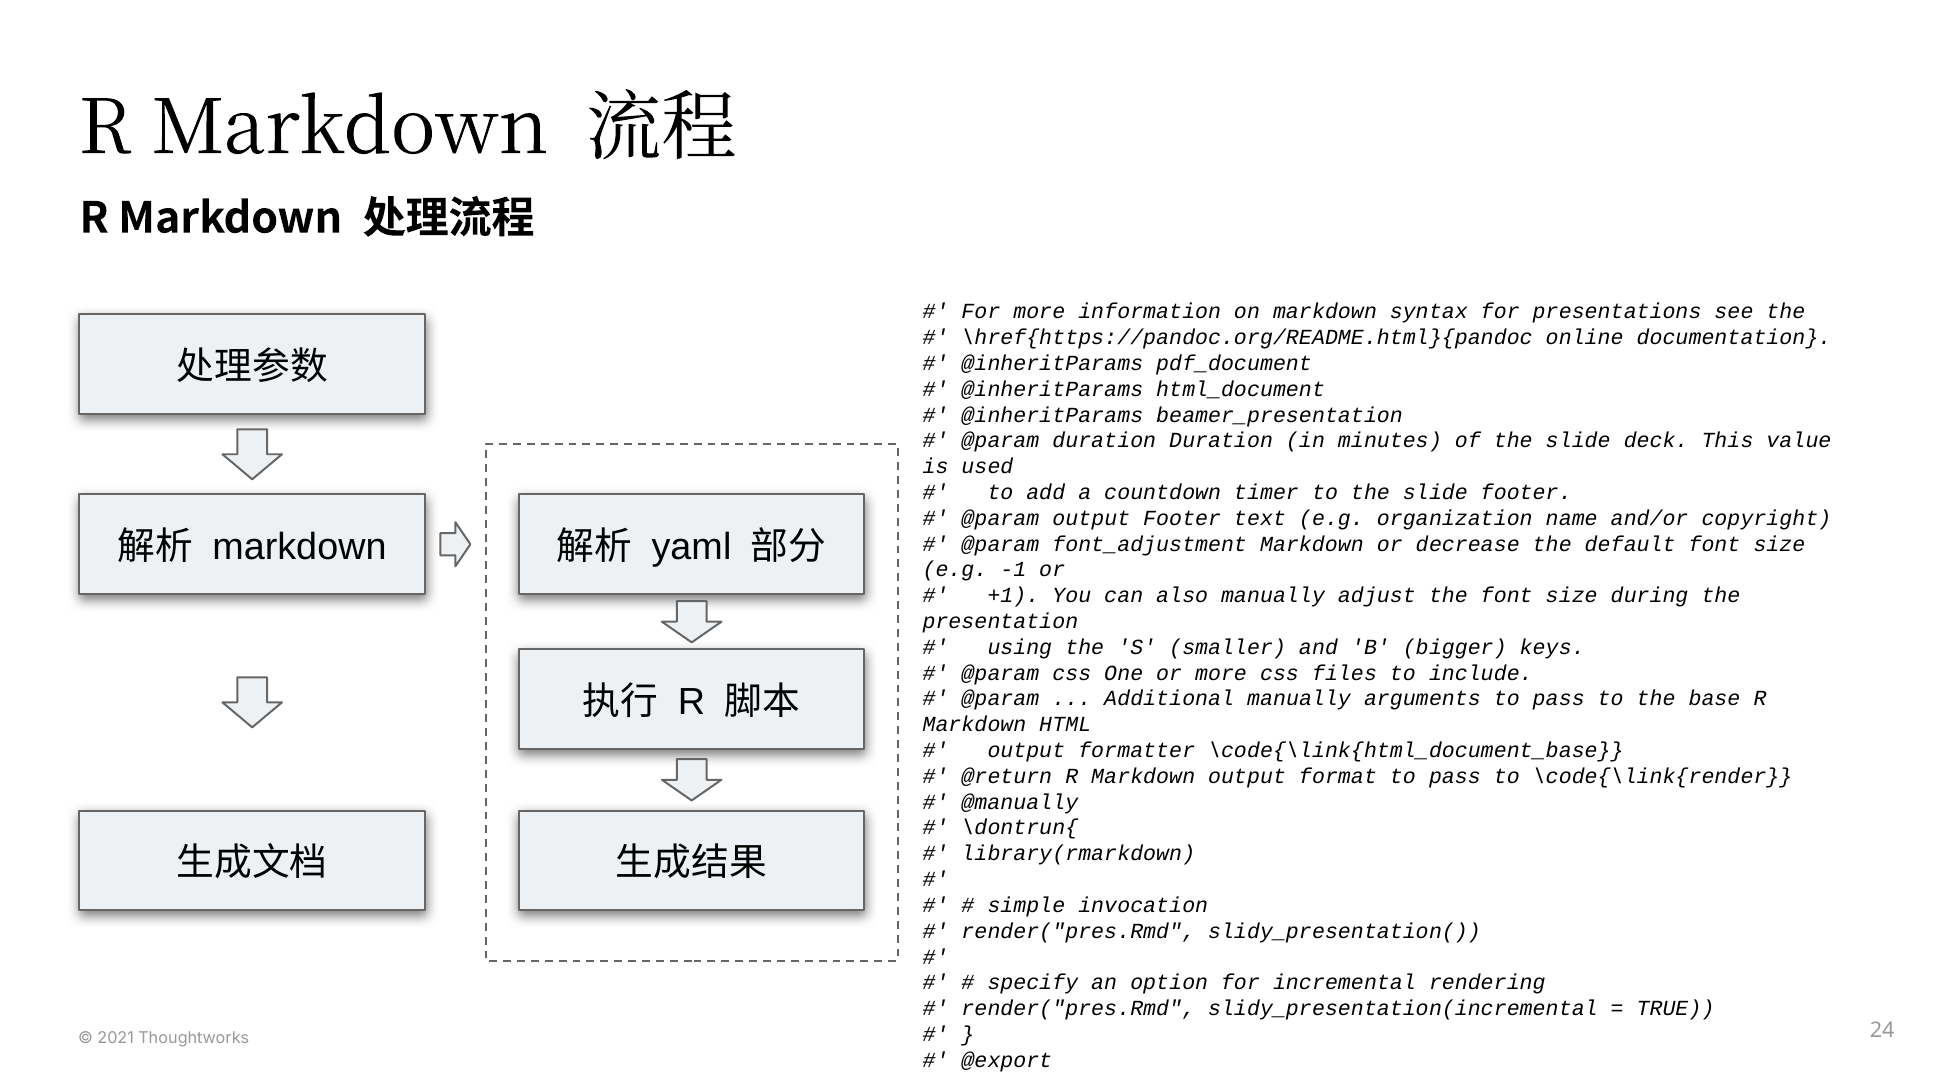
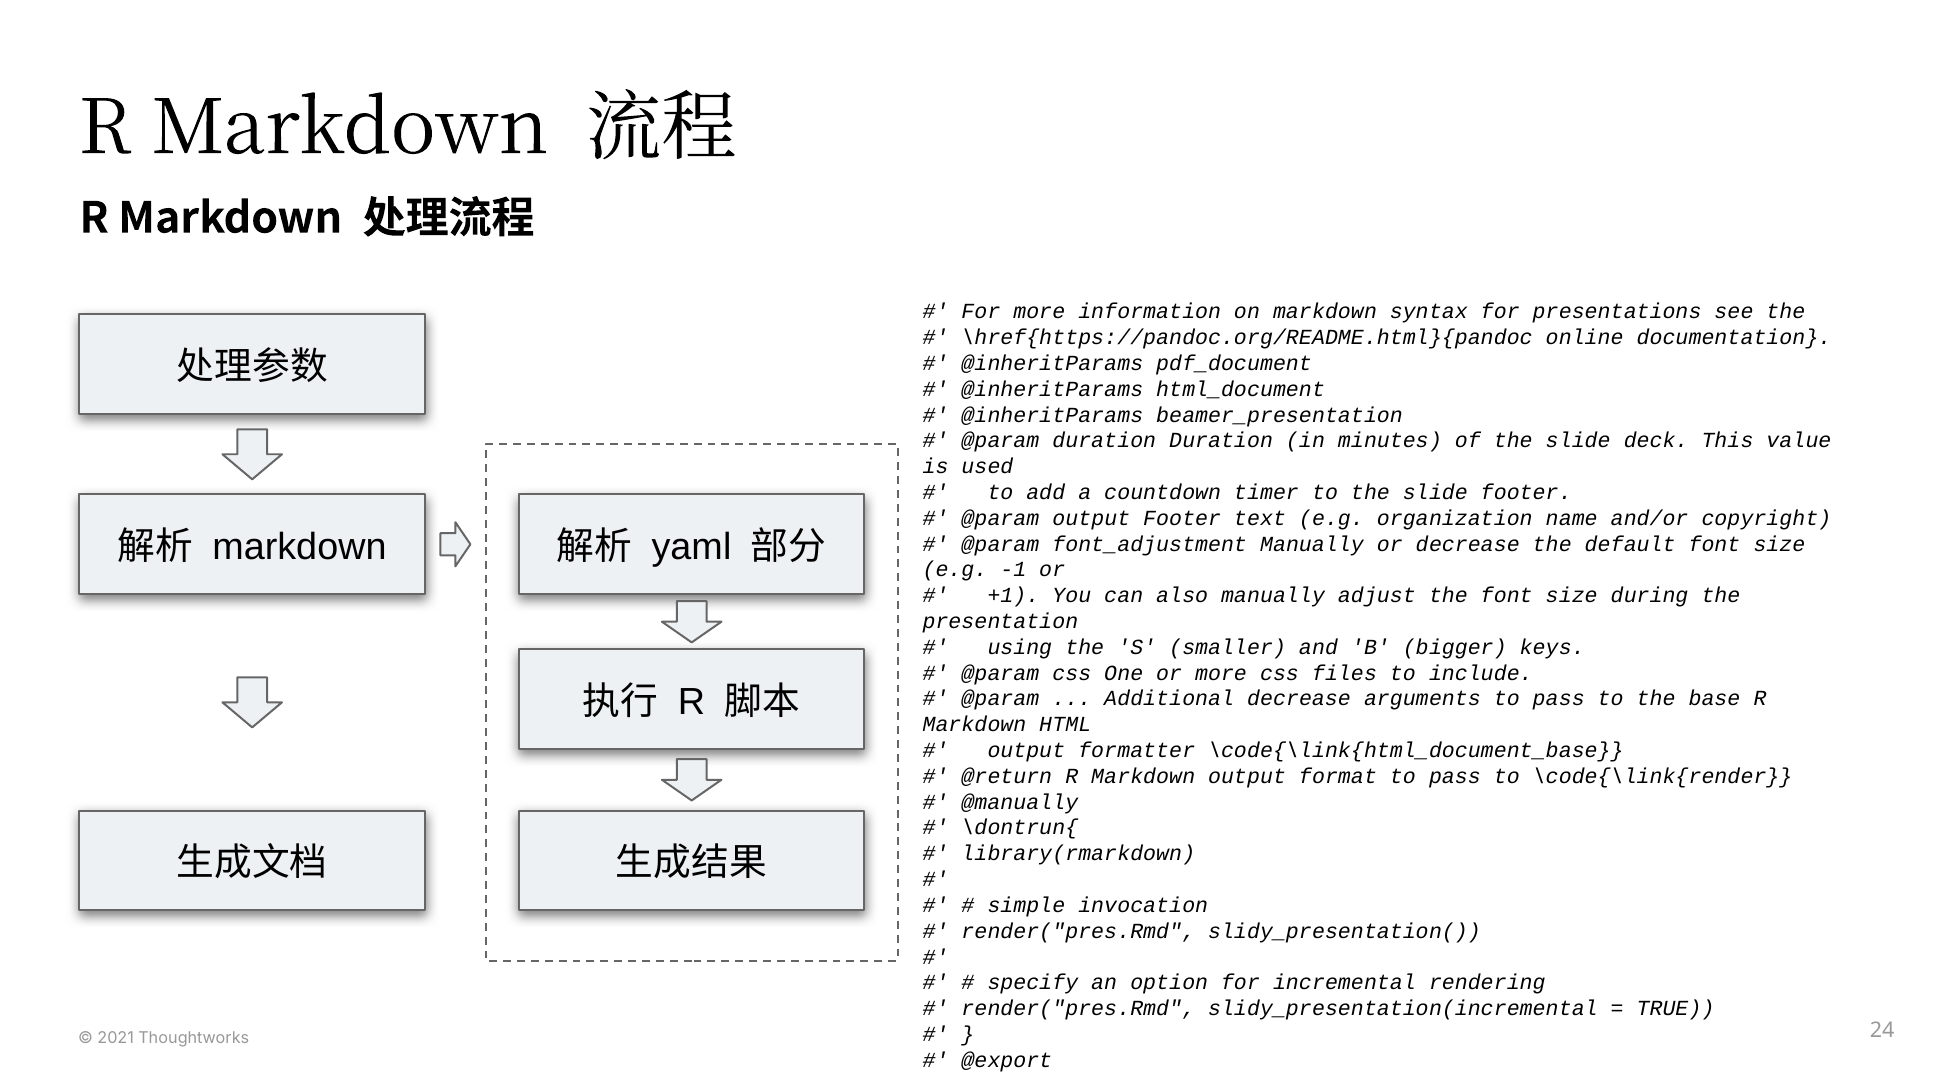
font_adjustment Markdown: Markdown -> Manually (1312, 544)
Additional manually: manually -> decrease (1299, 699)
